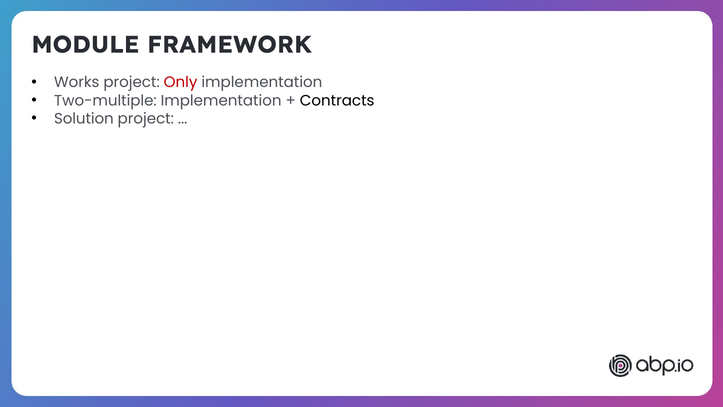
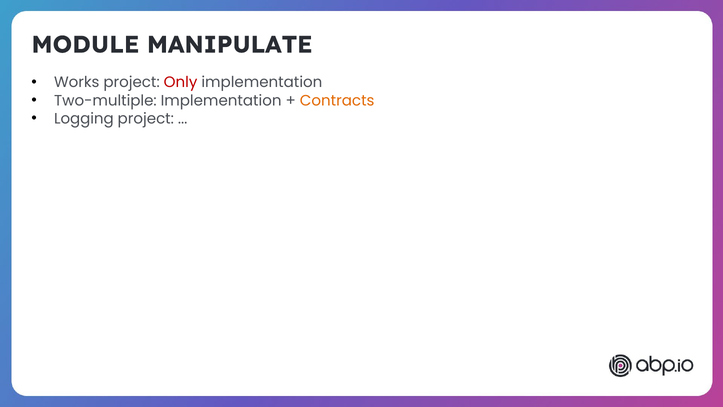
FRAMEWORK: FRAMEWORK -> MANIPULATE (230, 45)
Contracts colour: black -> orange (337, 100)
Solution: Solution -> Logging (84, 119)
